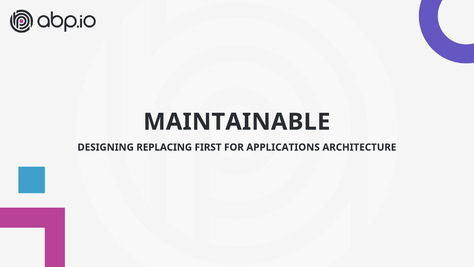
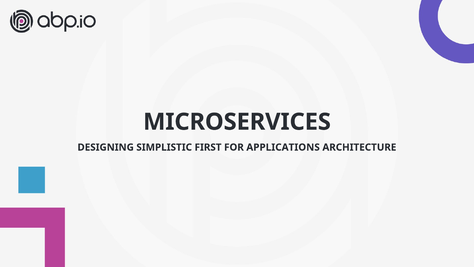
MAINTAINABLE: MAINTAINABLE -> MICROSERVICES (237, 122)
REPLACING: REPLACING -> SIMPLISTIC (164, 147)
